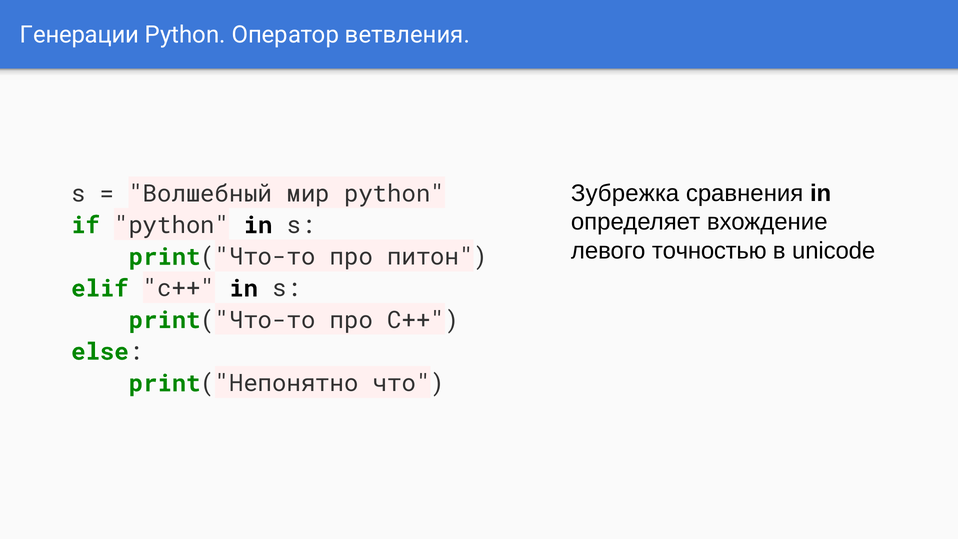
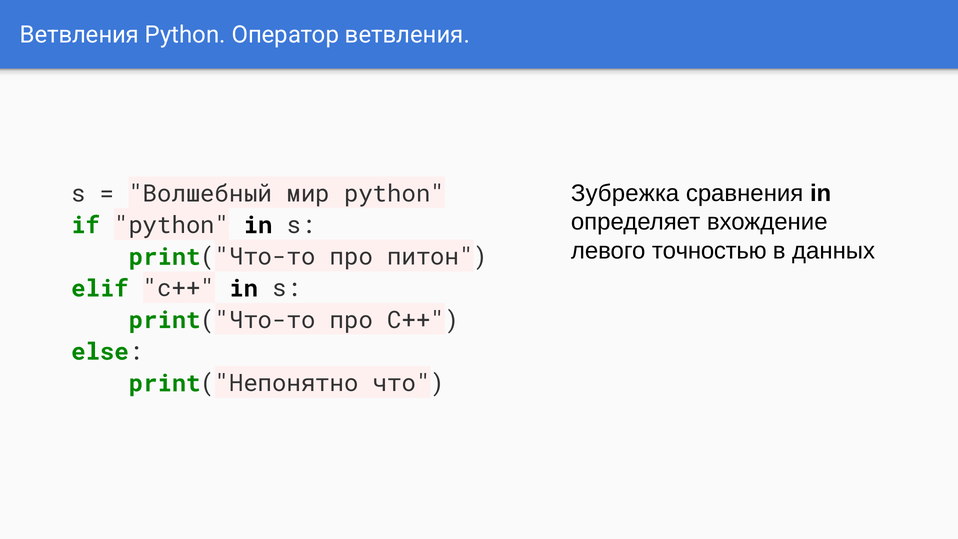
Генерации: Генерации -> Ветвления (79, 35)
unicode: unicode -> данных (834, 251)
